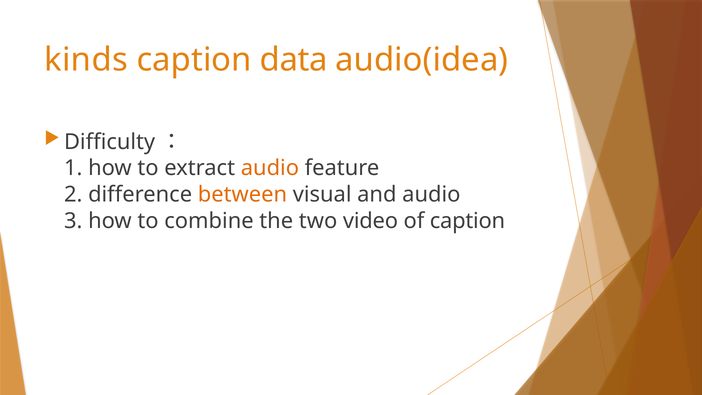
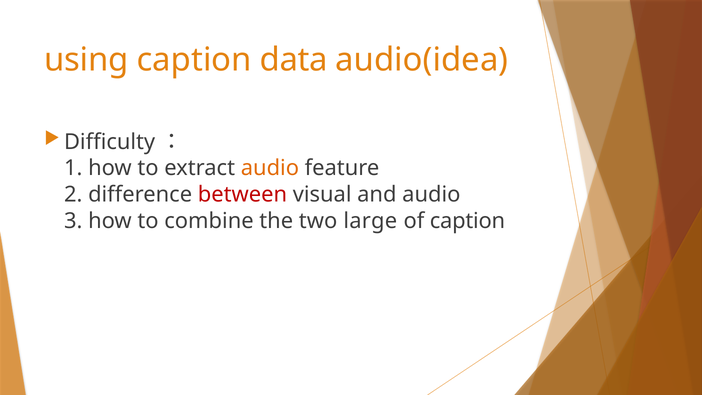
kinds: kinds -> using (86, 60)
between colour: orange -> red (242, 194)
video: video -> large (370, 221)
